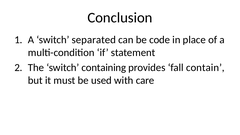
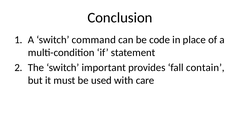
separated: separated -> command (94, 40)
containing: containing -> important (104, 68)
